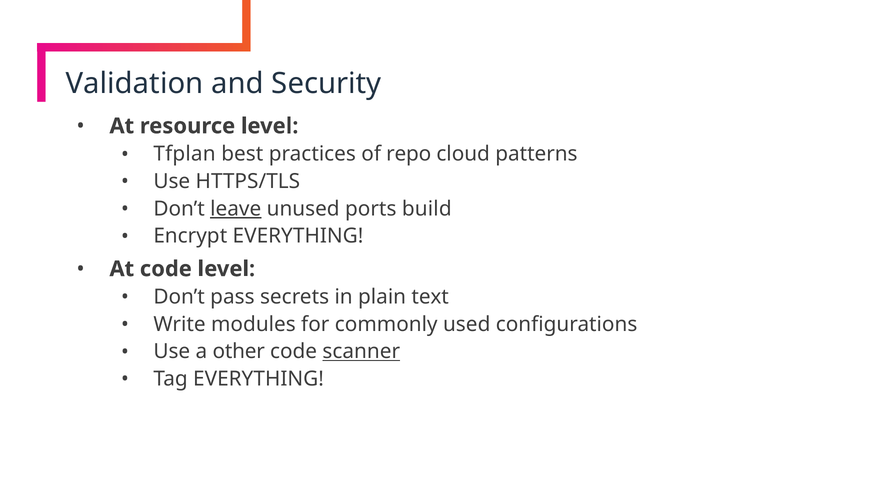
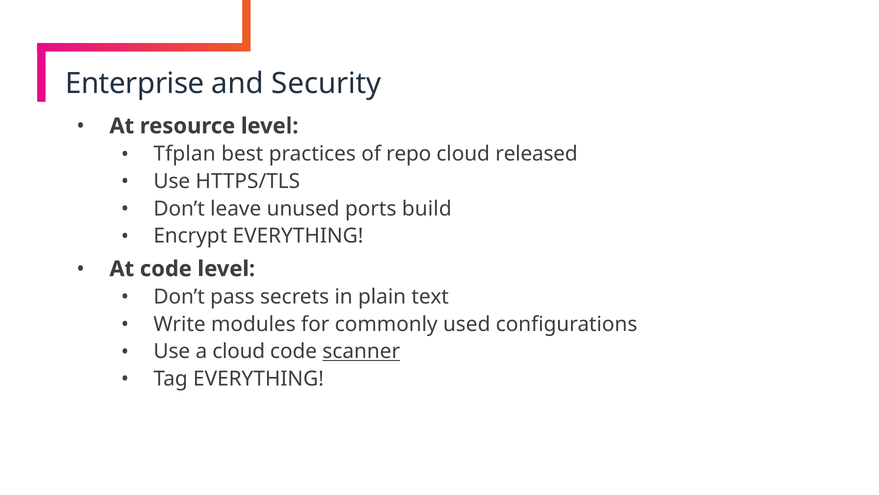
Validation: Validation -> Enterprise (135, 84)
patterns: patterns -> released (537, 154)
leave underline: present -> none (236, 208)
a other: other -> cloud (239, 351)
